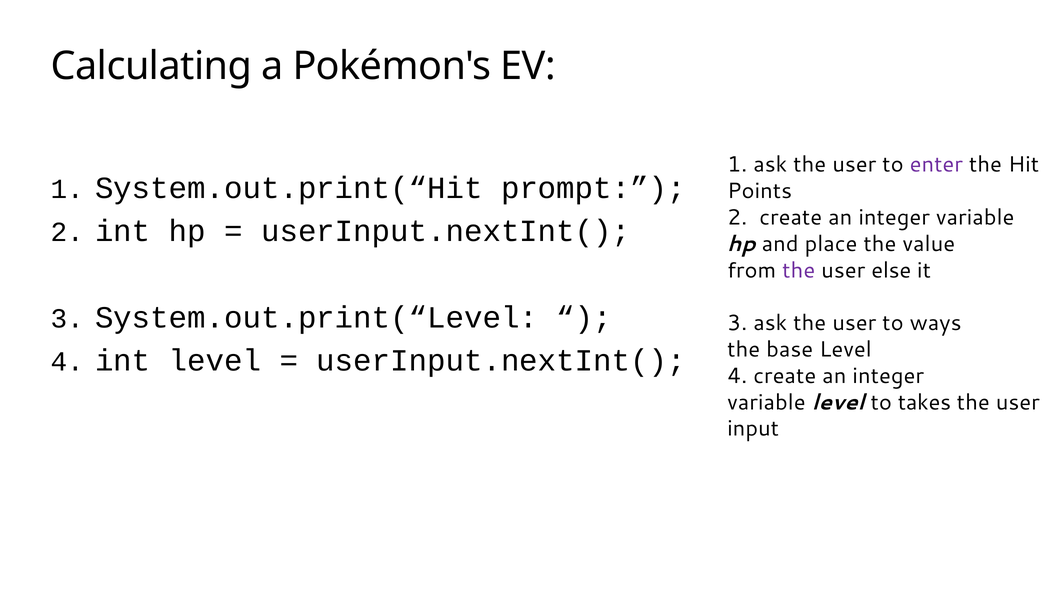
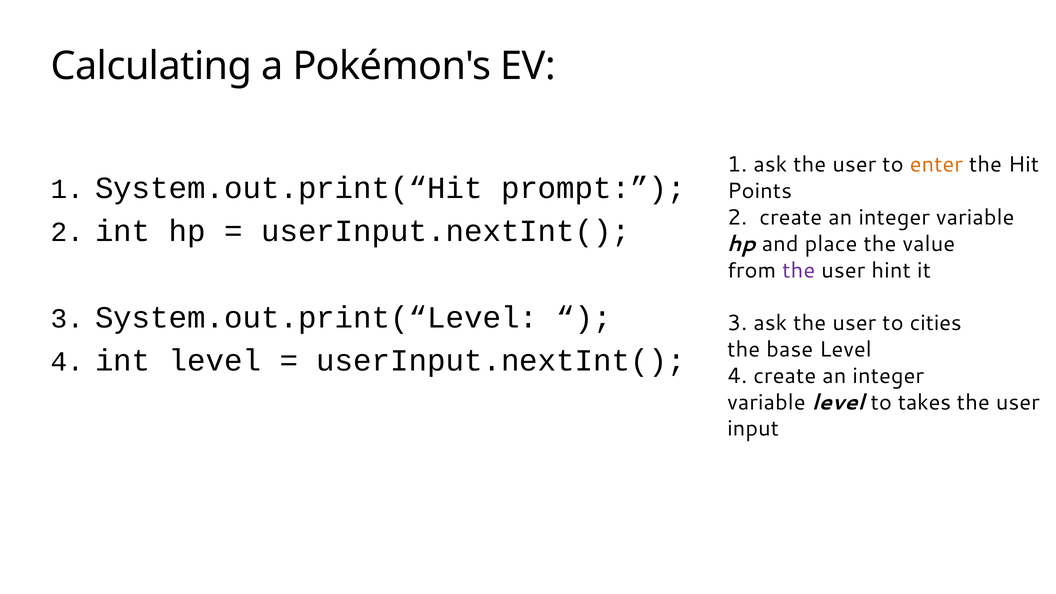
enter colour: purple -> orange (936, 165)
else: else -> hint (891, 270)
ways: ways -> cities (936, 323)
